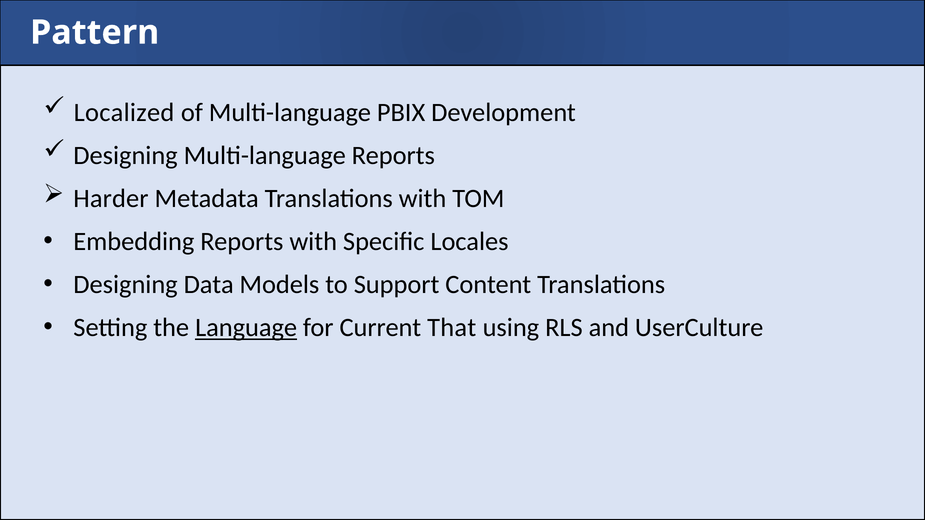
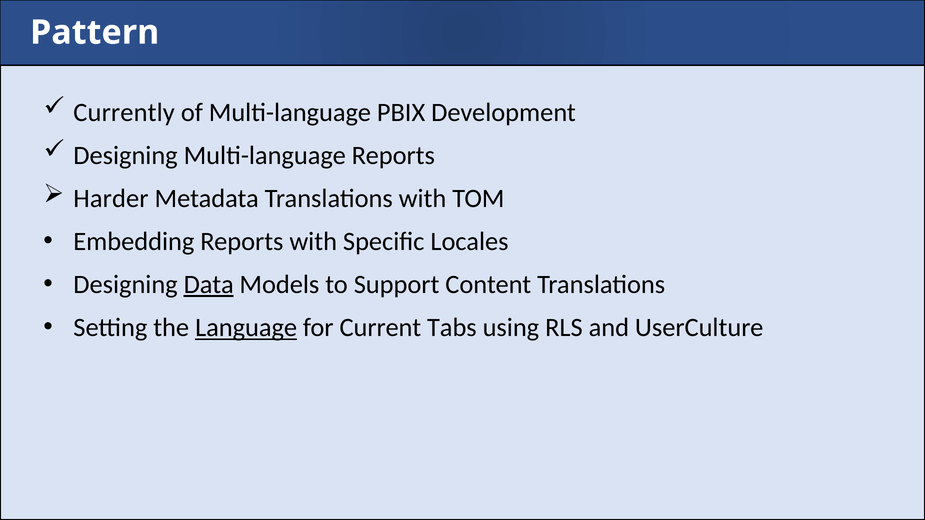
Localized: Localized -> Currently (124, 112)
Data underline: none -> present (209, 285)
That: That -> Tabs (452, 328)
